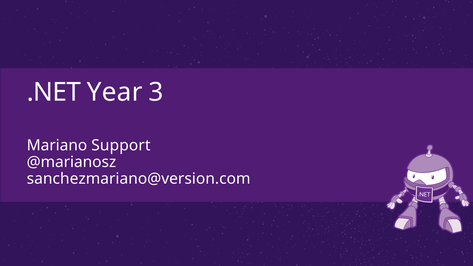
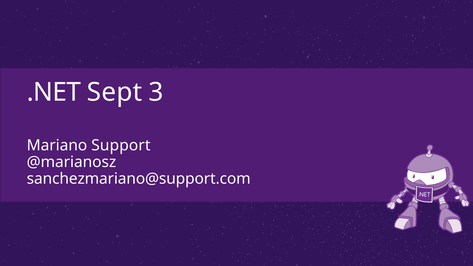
Year: Year -> Sept (115, 92)
sanchezmariano@version.com: sanchezmariano@version.com -> sanchezmariano@support.com (139, 179)
